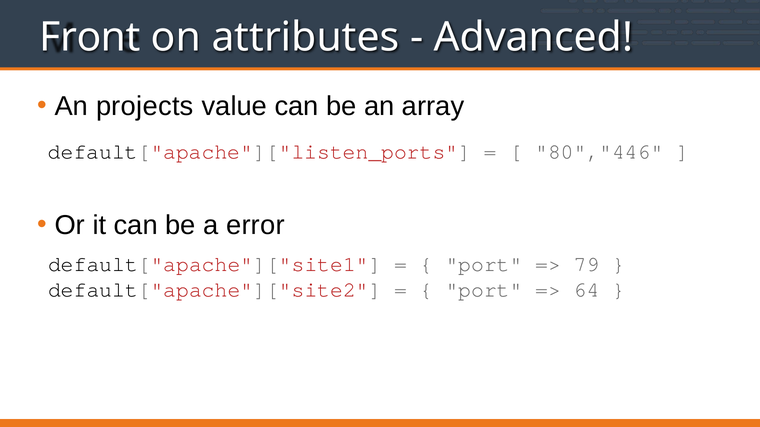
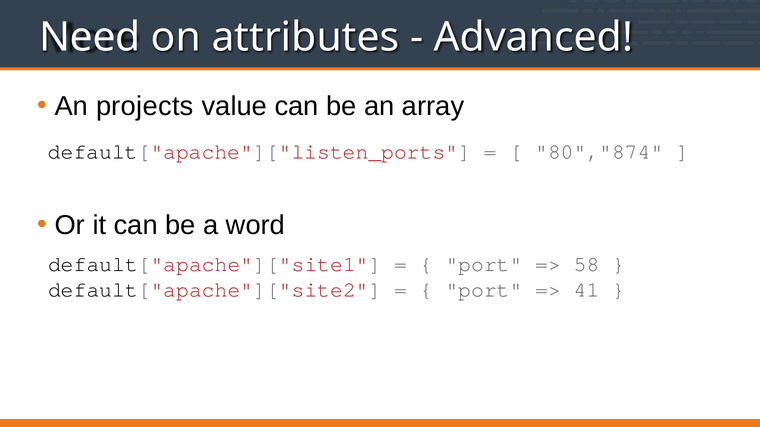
Front: Front -> Need (90, 37)
80","446: 80","446 -> 80","874 (599, 152)
error: error -> word (256, 225)
79: 79 -> 58 (587, 264)
64: 64 -> 41 (587, 290)
